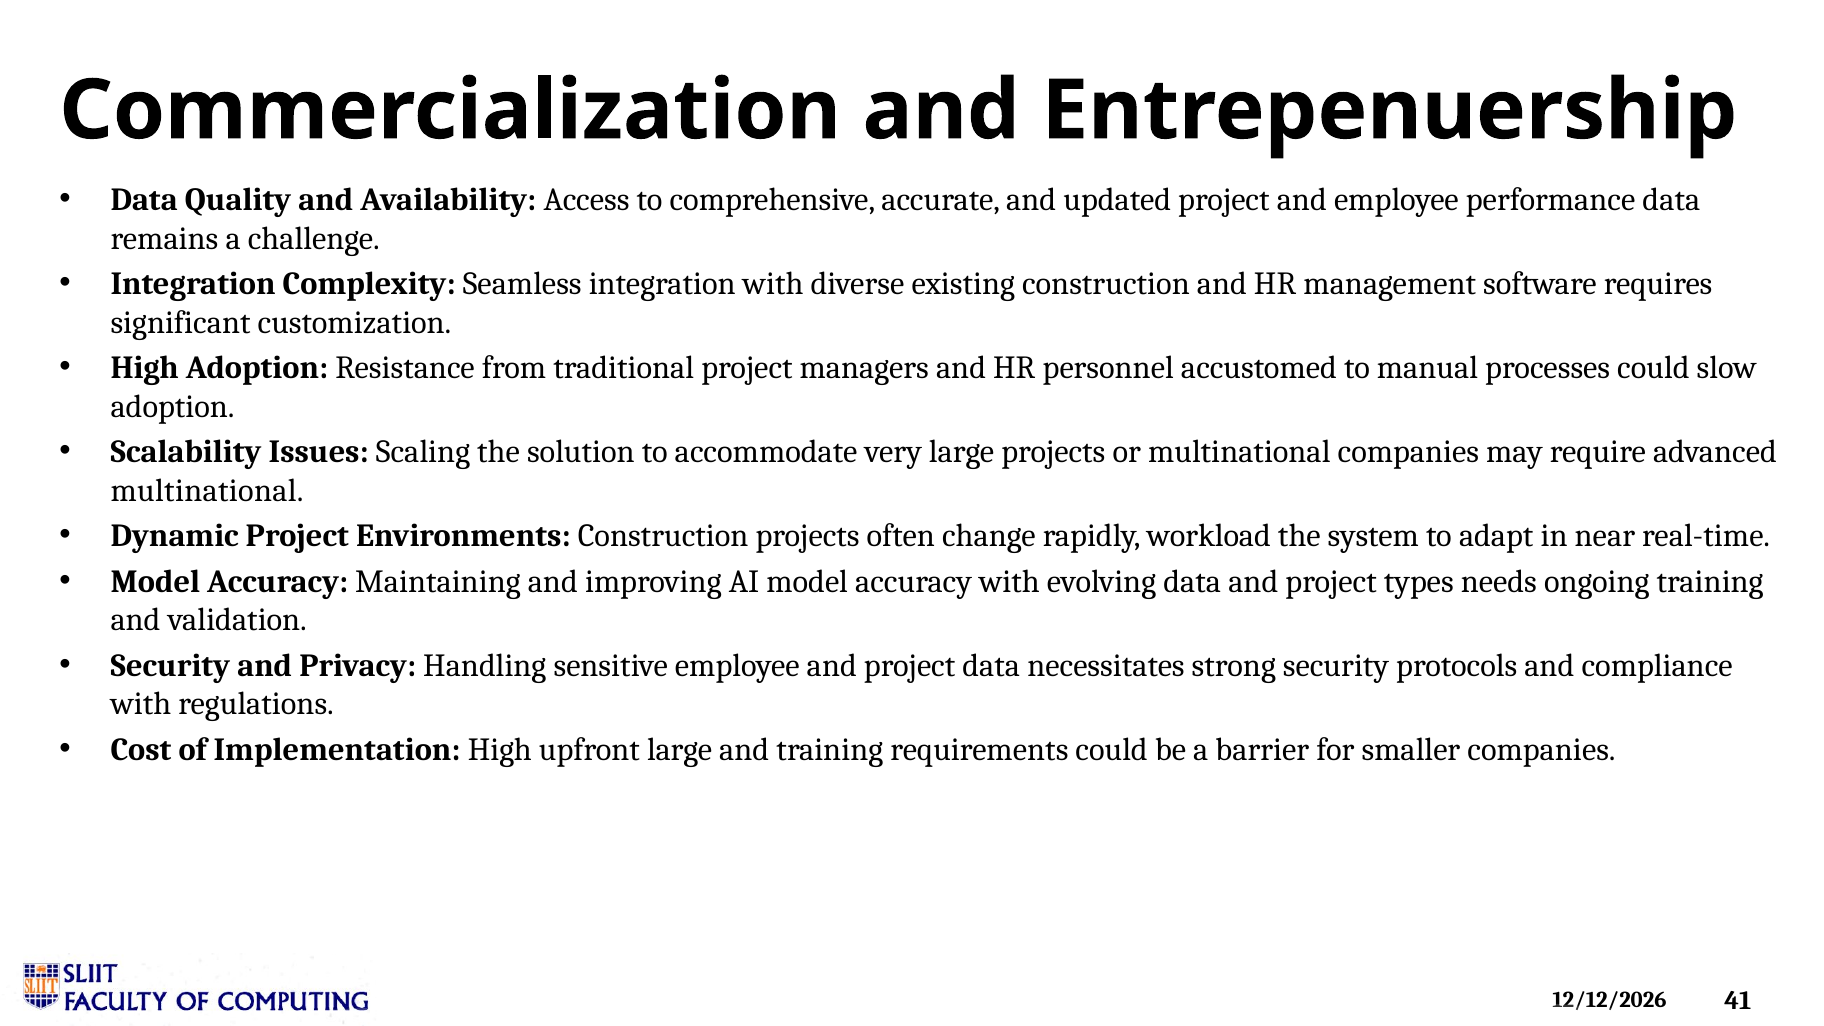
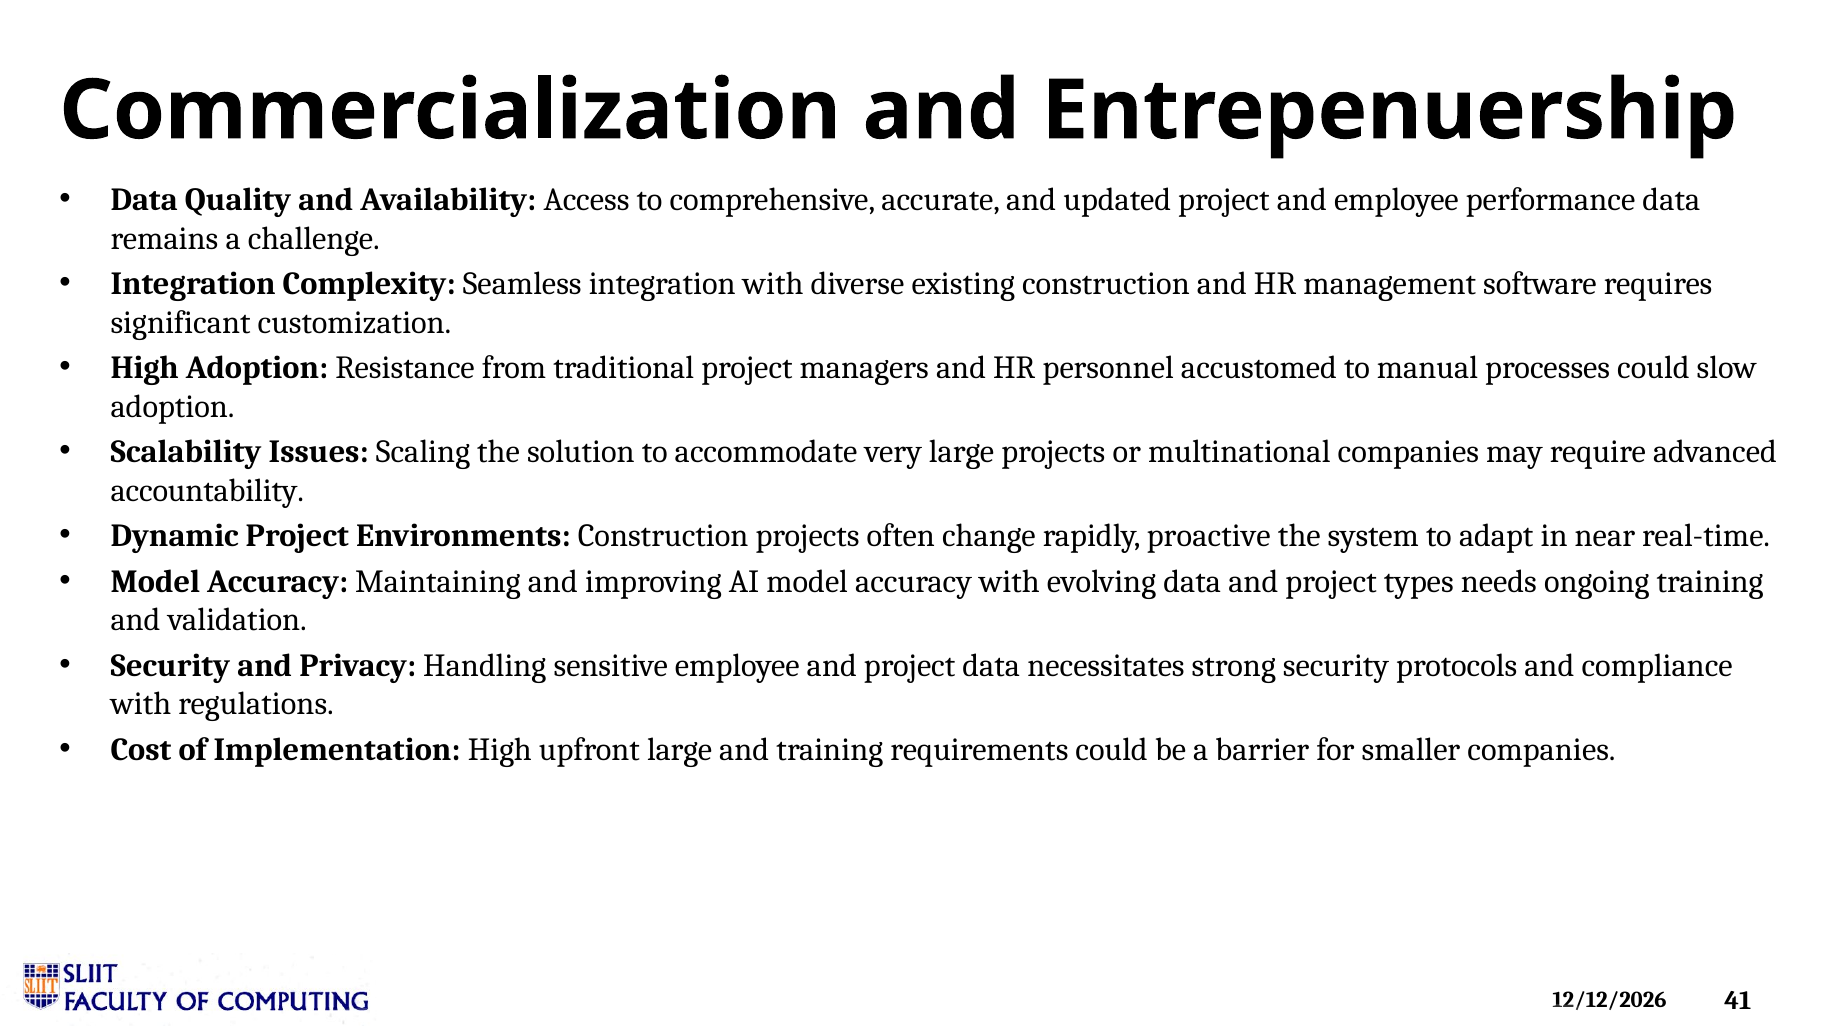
multinational: multinational -> accountability (207, 491)
workload: workload -> proactive (1209, 536)
